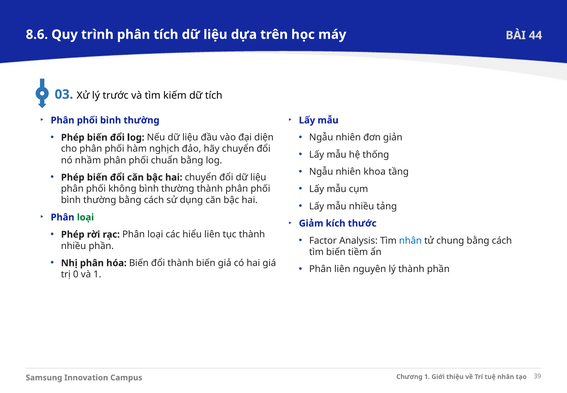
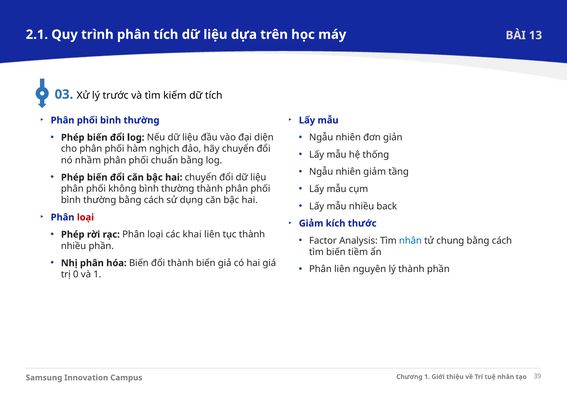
8.6: 8.6 -> 2.1 (37, 35)
44: 44 -> 13 (535, 35)
nhiên khoa: khoa -> giảm (375, 172)
tảng: tảng -> back (387, 206)
loại colour: green -> red (85, 217)
hiểu: hiểu -> khai (192, 234)
